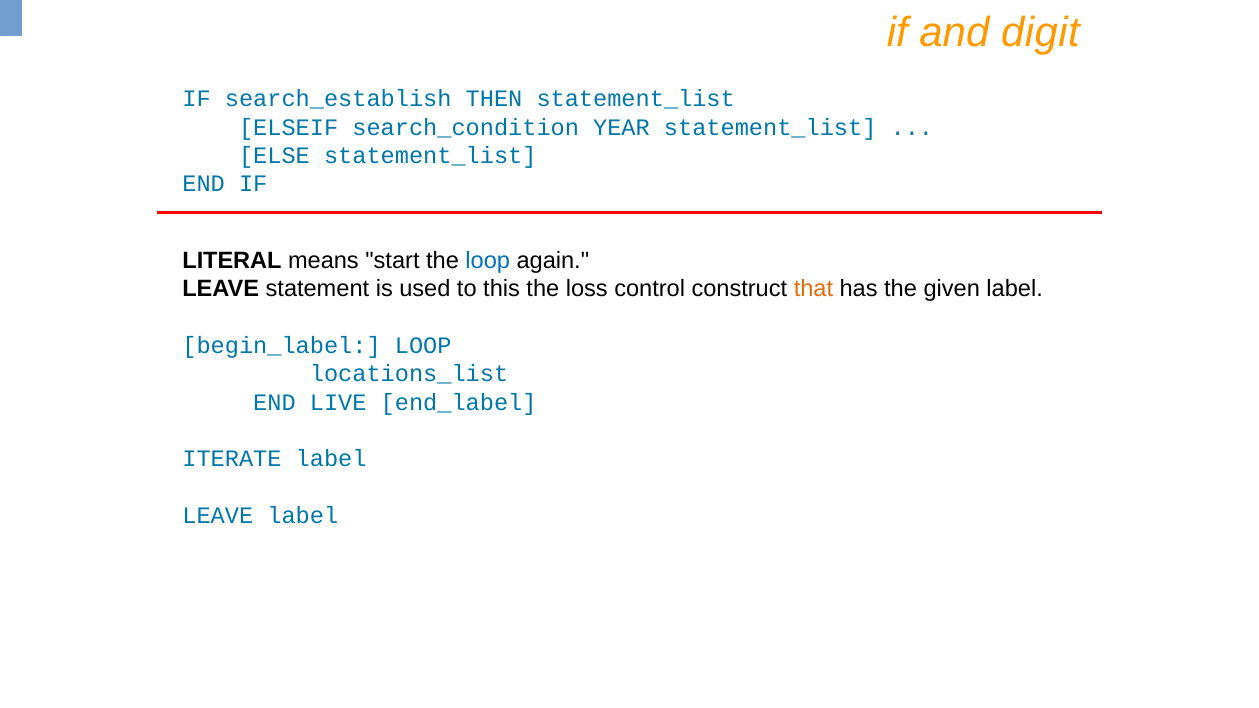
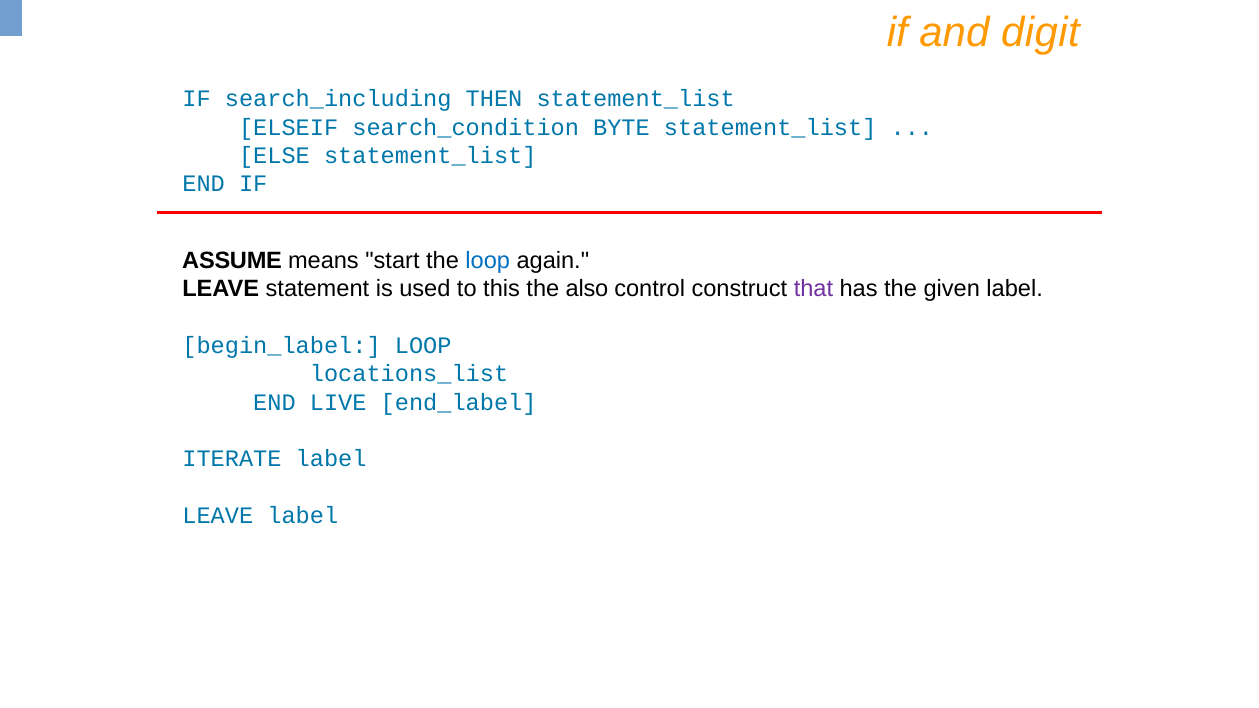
search_establish: search_establish -> search_including (338, 99)
YEAR: YEAR -> BYTE (621, 127)
LITERAL: LITERAL -> ASSUME (232, 261)
loss: loss -> also (587, 289)
that colour: orange -> purple (813, 289)
